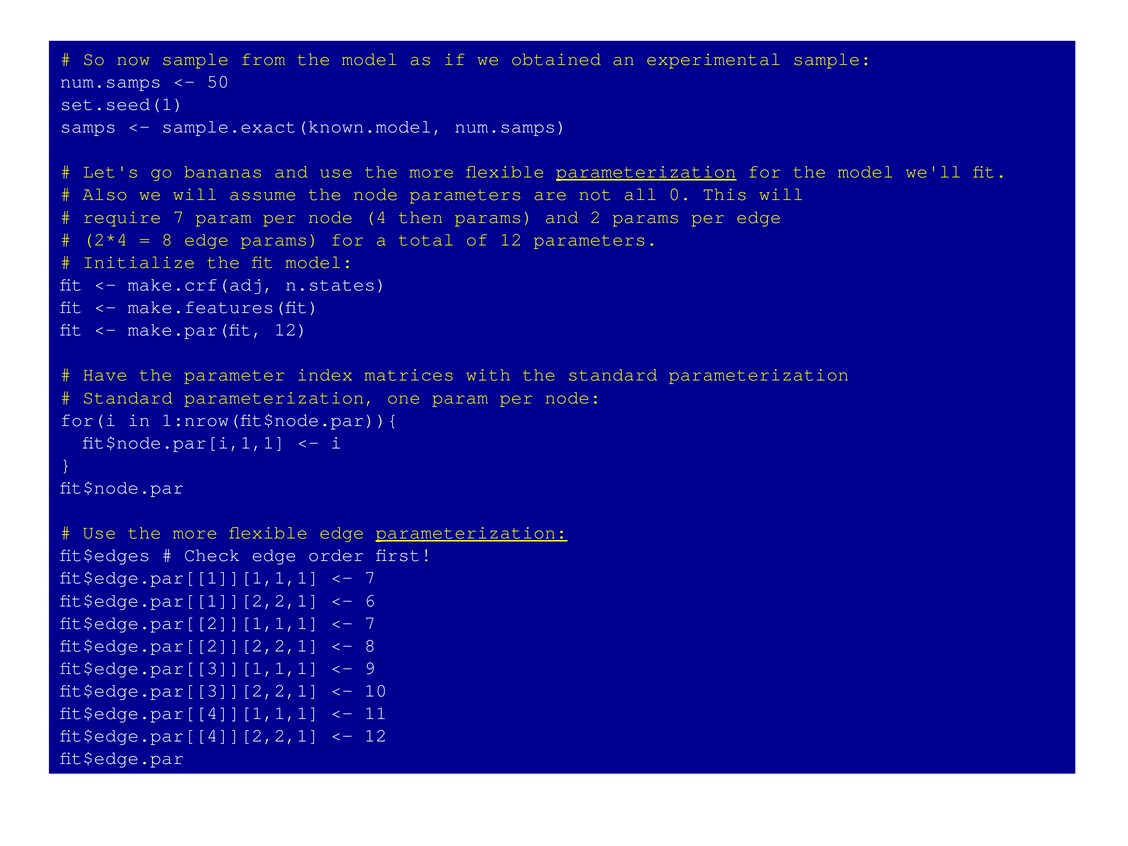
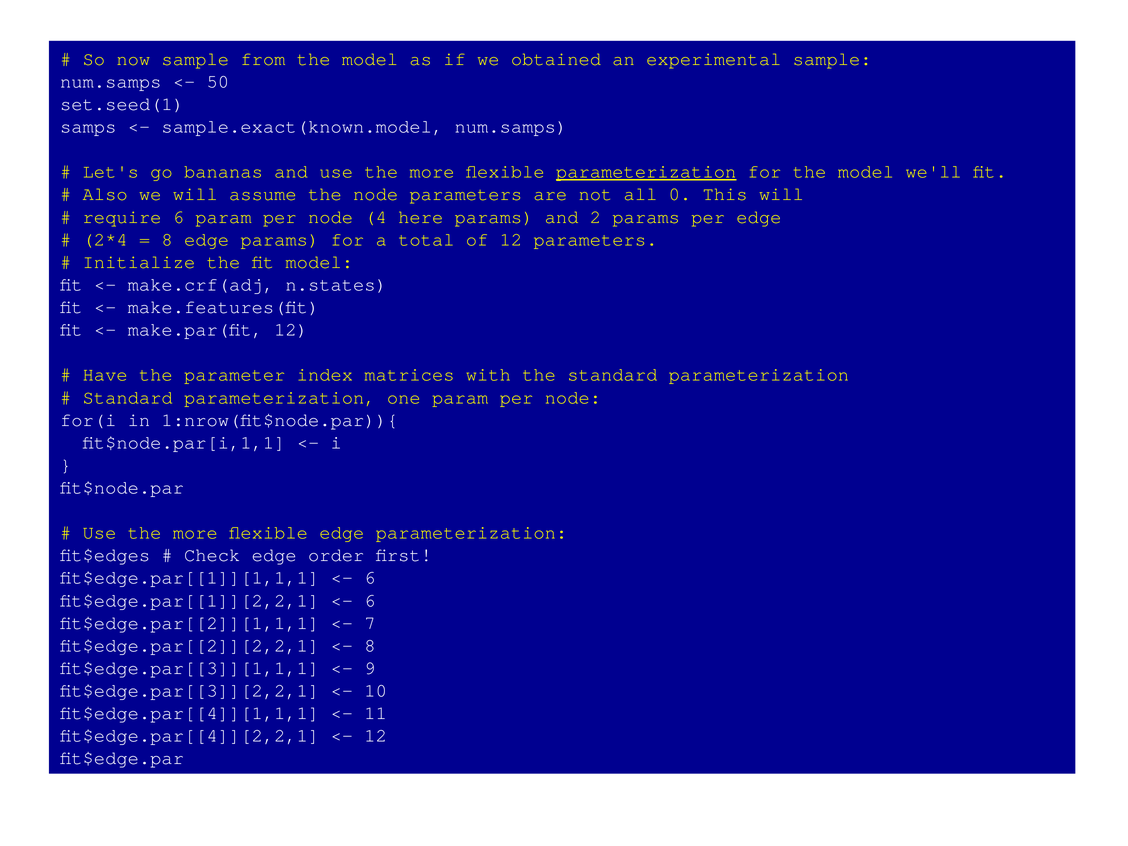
require 7: 7 -> 6 (178, 217)
then: then -> here (421, 217)
parameterization underline: present -> none (471, 533)
7: 7 -> 6 (370, 578)
